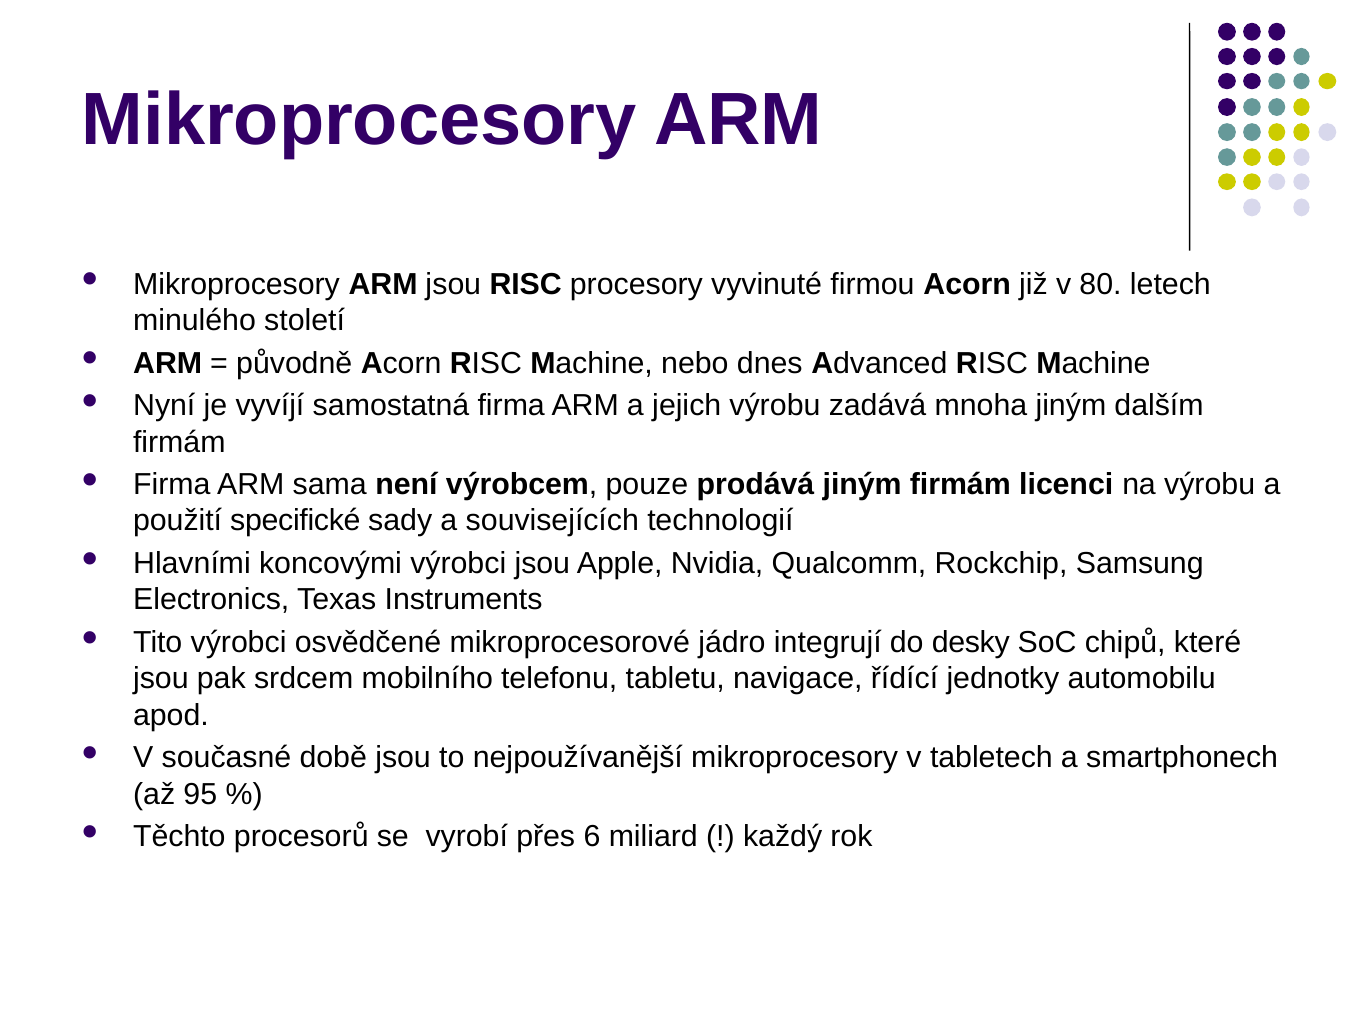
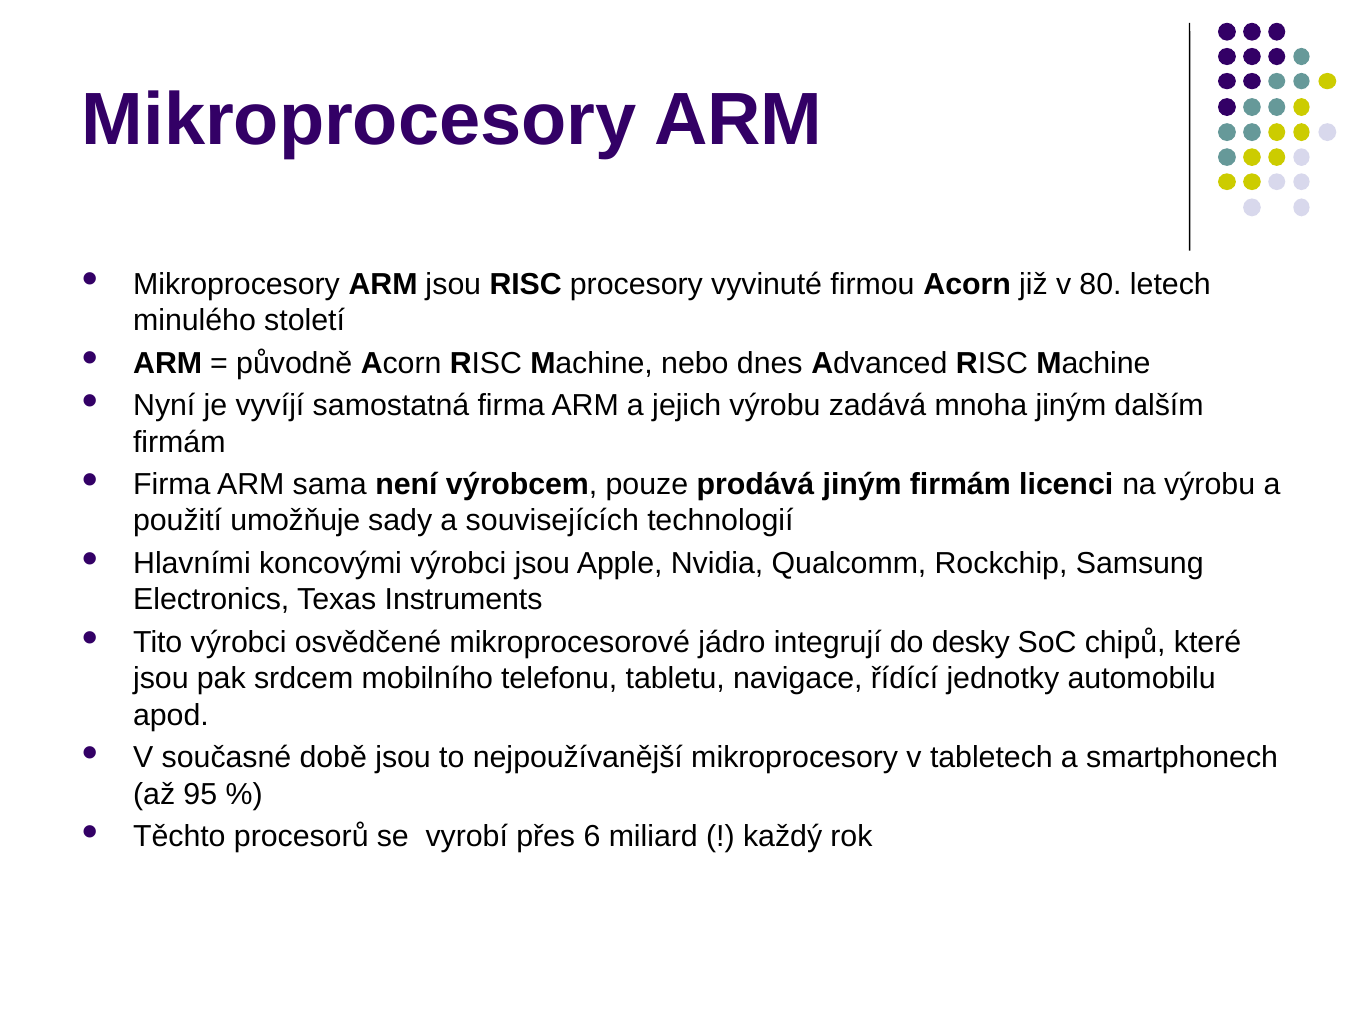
specifické: specifické -> umožňuje (295, 521)
